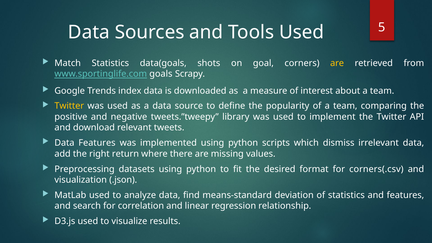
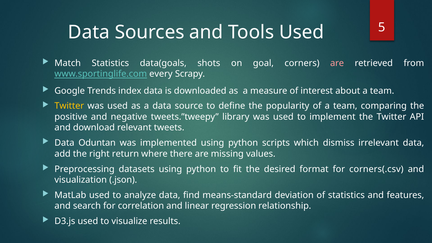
are colour: yellow -> pink (337, 63)
goals: goals -> every (161, 74)
Data Features: Features -> Oduntan (97, 143)
